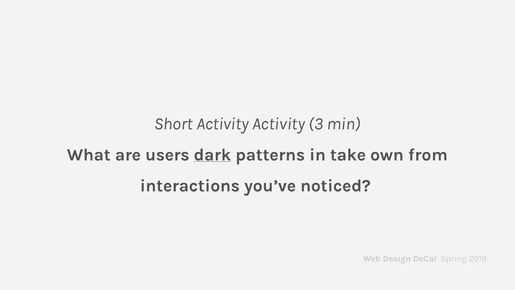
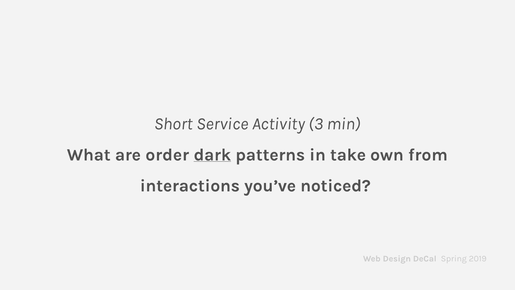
Short Activity: Activity -> Service (222, 124)
users: users -> order (167, 155)
